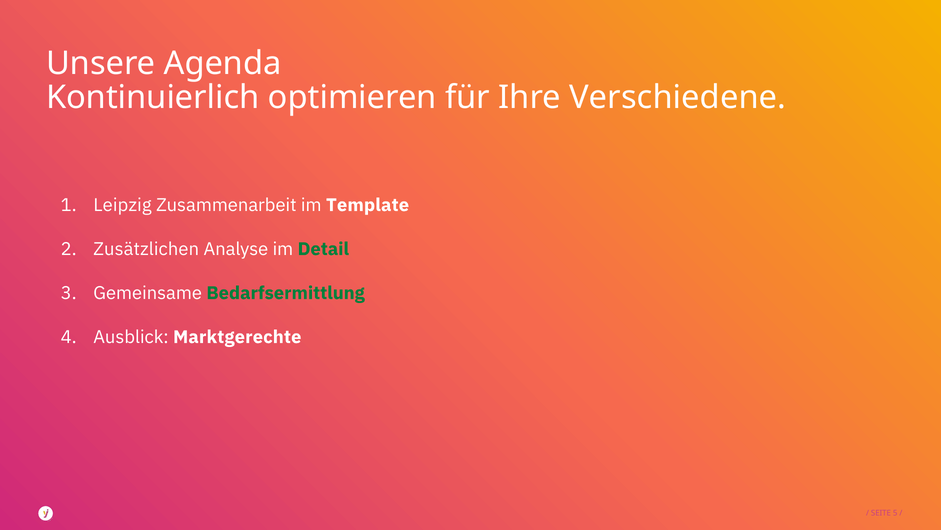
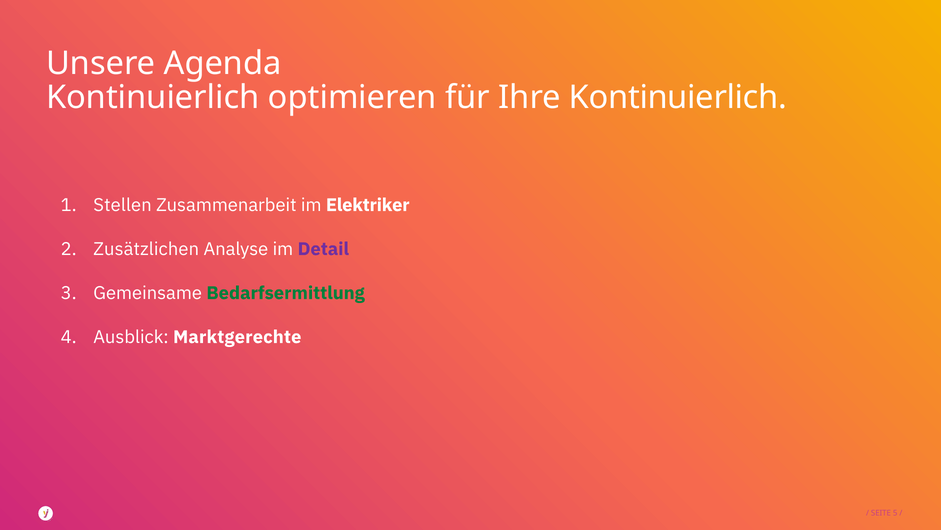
Ihre Verschiedene: Verschiedene -> Kontinuierlich (678, 97)
Leipzig: Leipzig -> Stellen (123, 205)
Template: Template -> Elektriker (368, 205)
Detail colour: green -> purple (323, 249)
